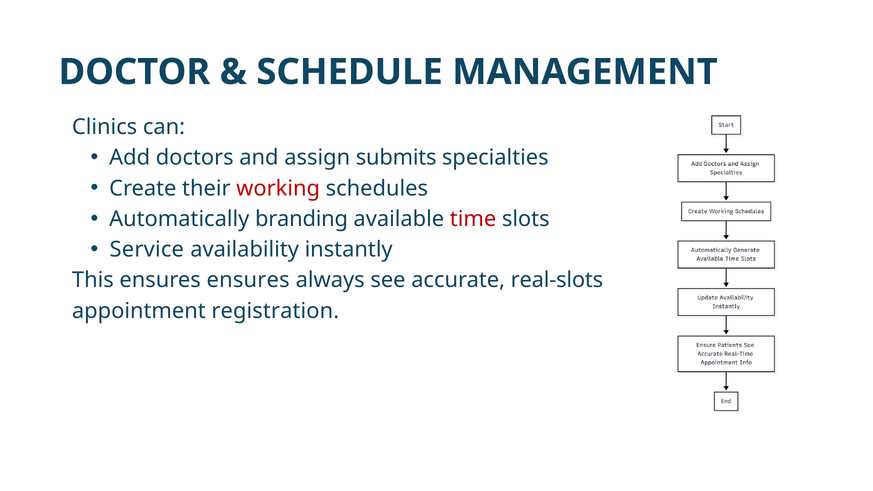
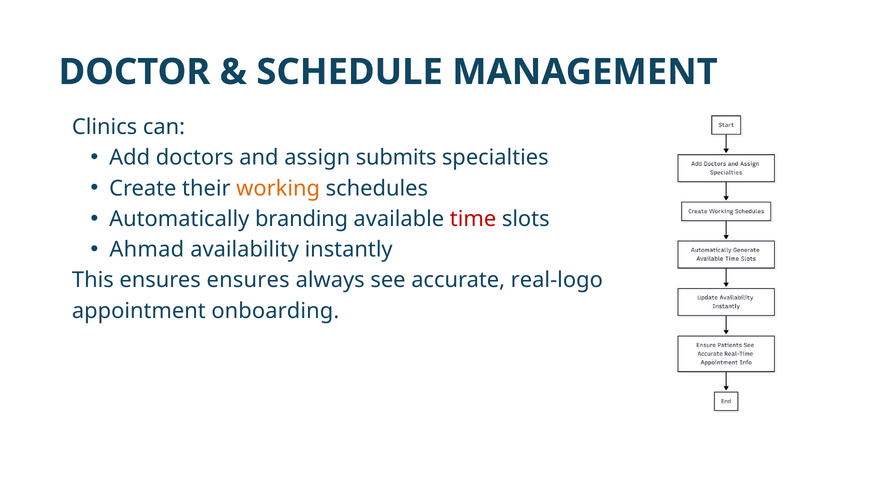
working colour: red -> orange (278, 188)
Service: Service -> Ahmad (147, 250)
real-slots: real-slots -> real-logo (557, 280)
registration: registration -> onboarding (275, 311)
